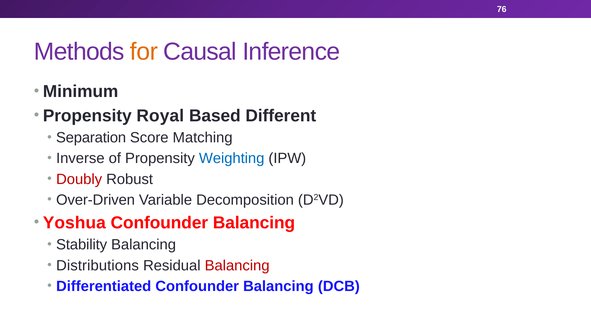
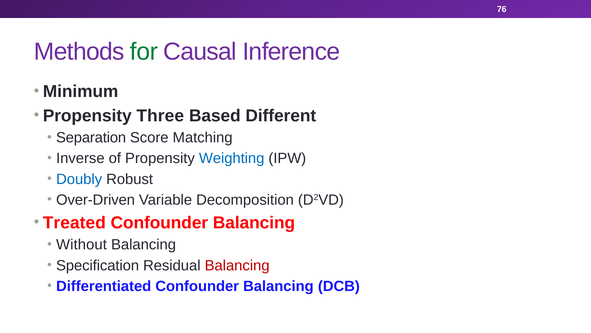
for colour: orange -> green (144, 52)
Royal: Royal -> Three (160, 115)
Doubly colour: red -> blue (79, 179)
Yoshua: Yoshua -> Treated (74, 222)
Stability: Stability -> Without (82, 244)
Distributions: Distributions -> Specification (98, 265)
